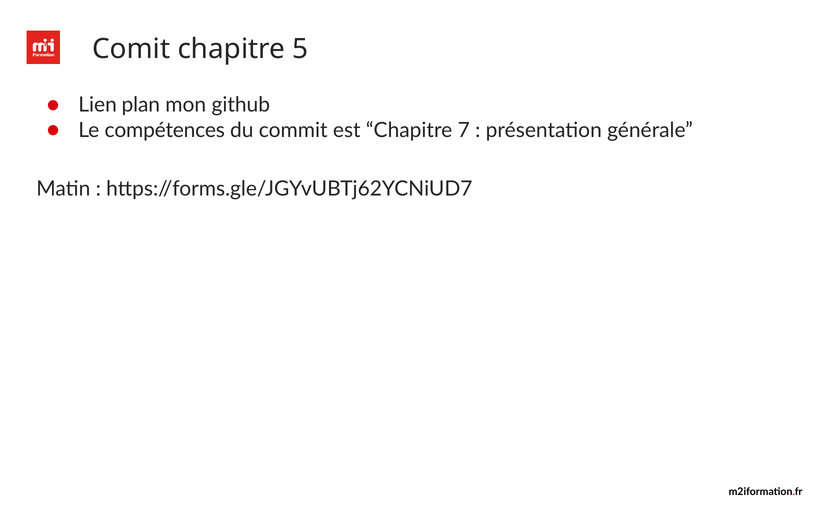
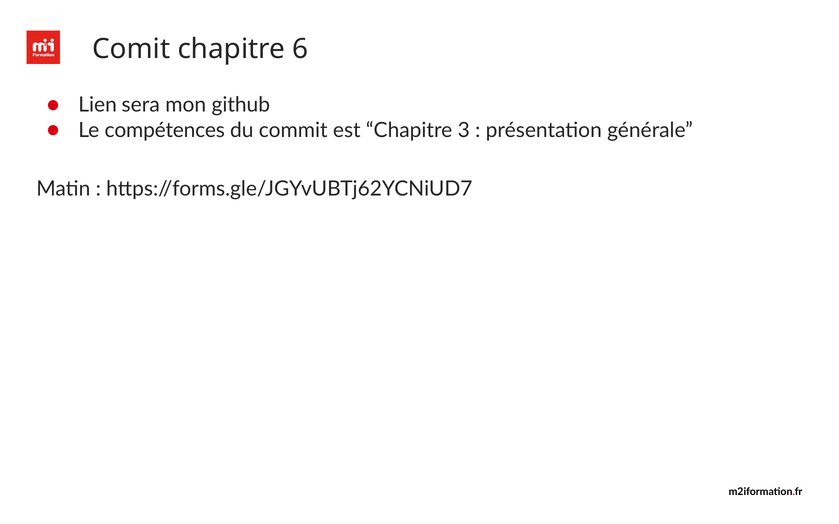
5: 5 -> 6 (300, 49)
plan: plan -> sera (141, 105)
7: 7 -> 3 (464, 130)
